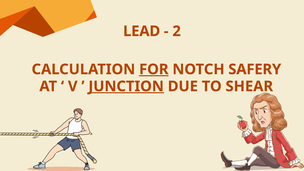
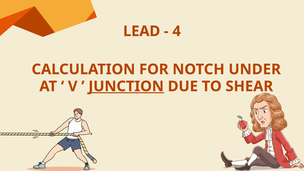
2: 2 -> 4 (177, 31)
FOR underline: present -> none (154, 69)
SAFERY: SAFERY -> UNDER (255, 69)
